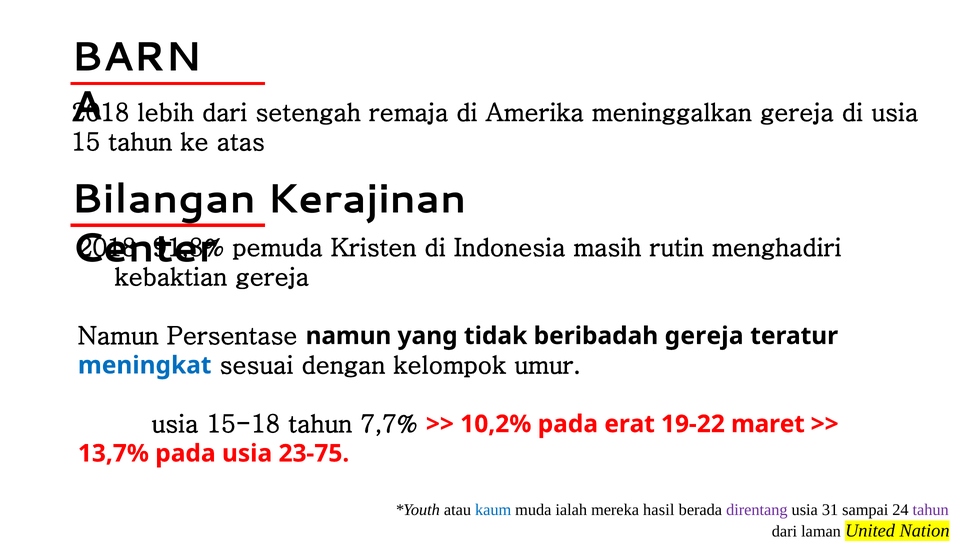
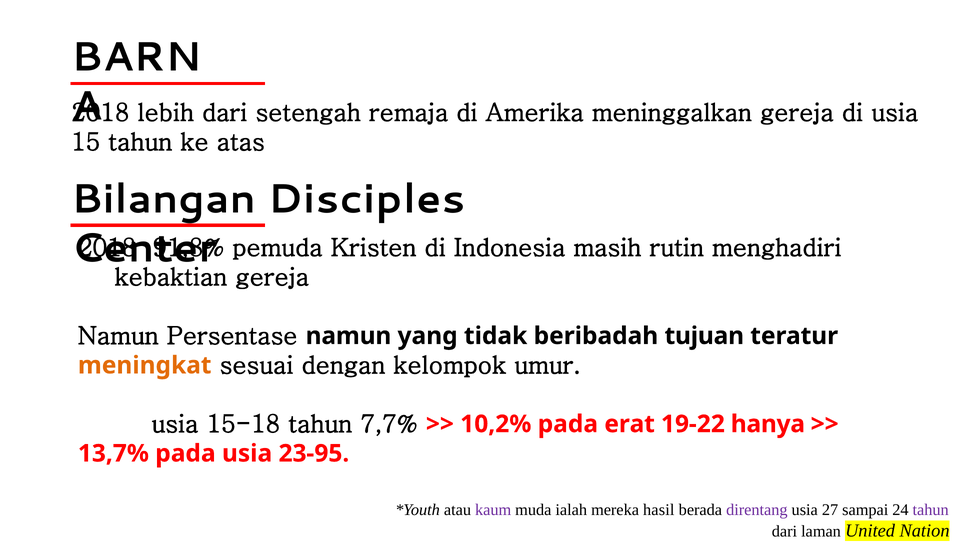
Kerajinan: Kerajinan -> Disciples (367, 199)
beribadah gereja: gereja -> tujuan (704, 336)
meningkat colour: blue -> orange (145, 365)
maret: maret -> hanya (768, 424)
23-75: 23-75 -> 23-95 (314, 454)
kaum colour: blue -> purple (493, 510)
31: 31 -> 27 (830, 510)
